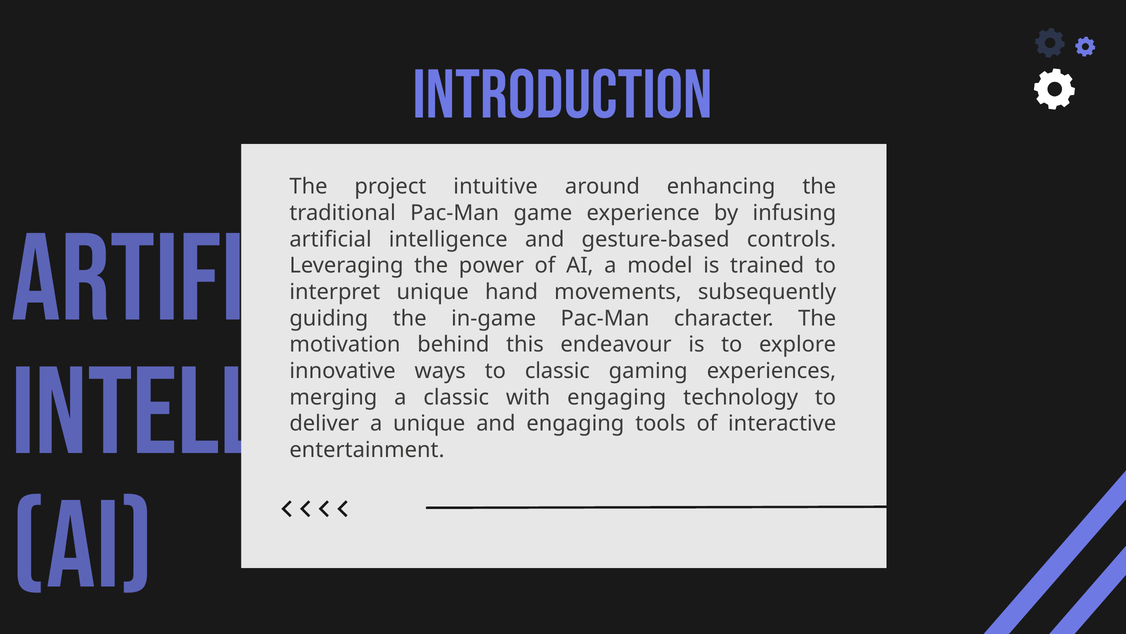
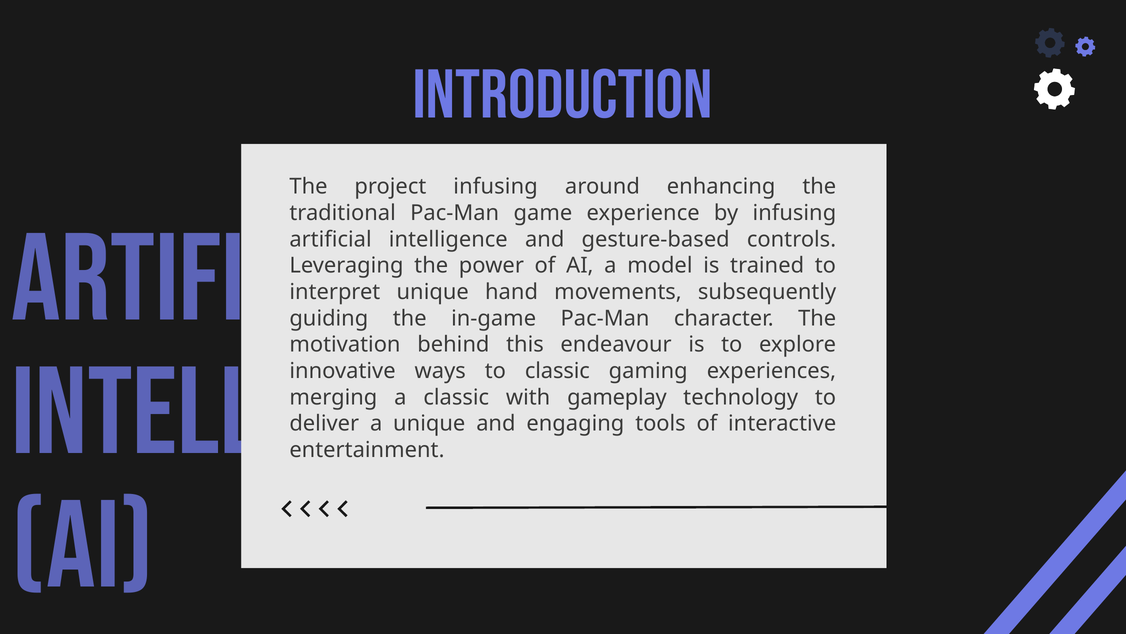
project intuitive: intuitive -> infusing (496, 187)
engaging: engaging -> gameplay (617, 397)
